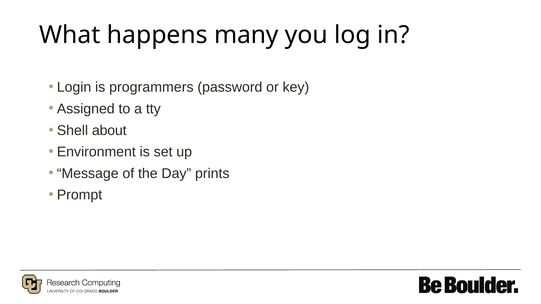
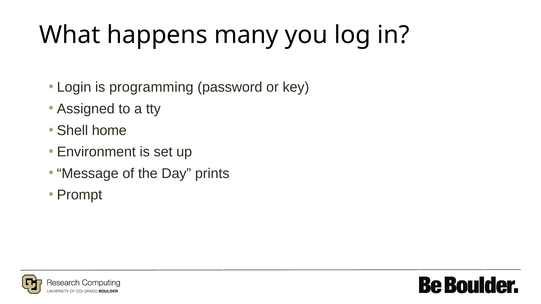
programmers: programmers -> programming (151, 87)
about: about -> home (109, 131)
